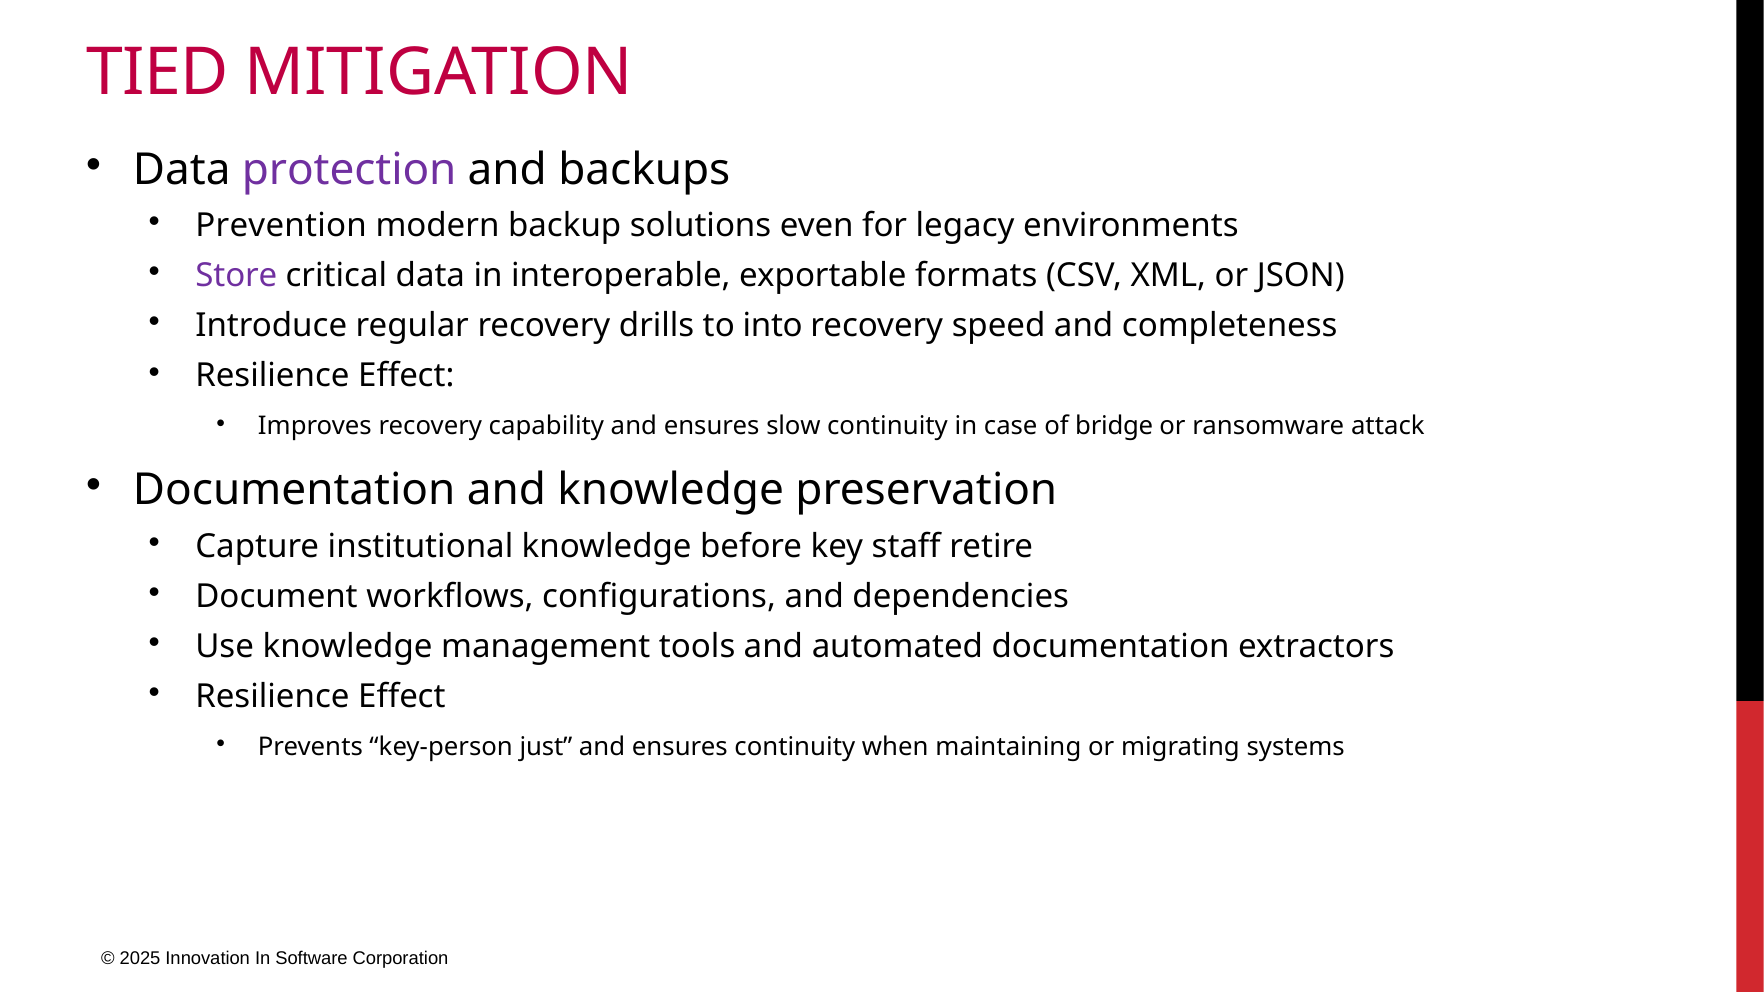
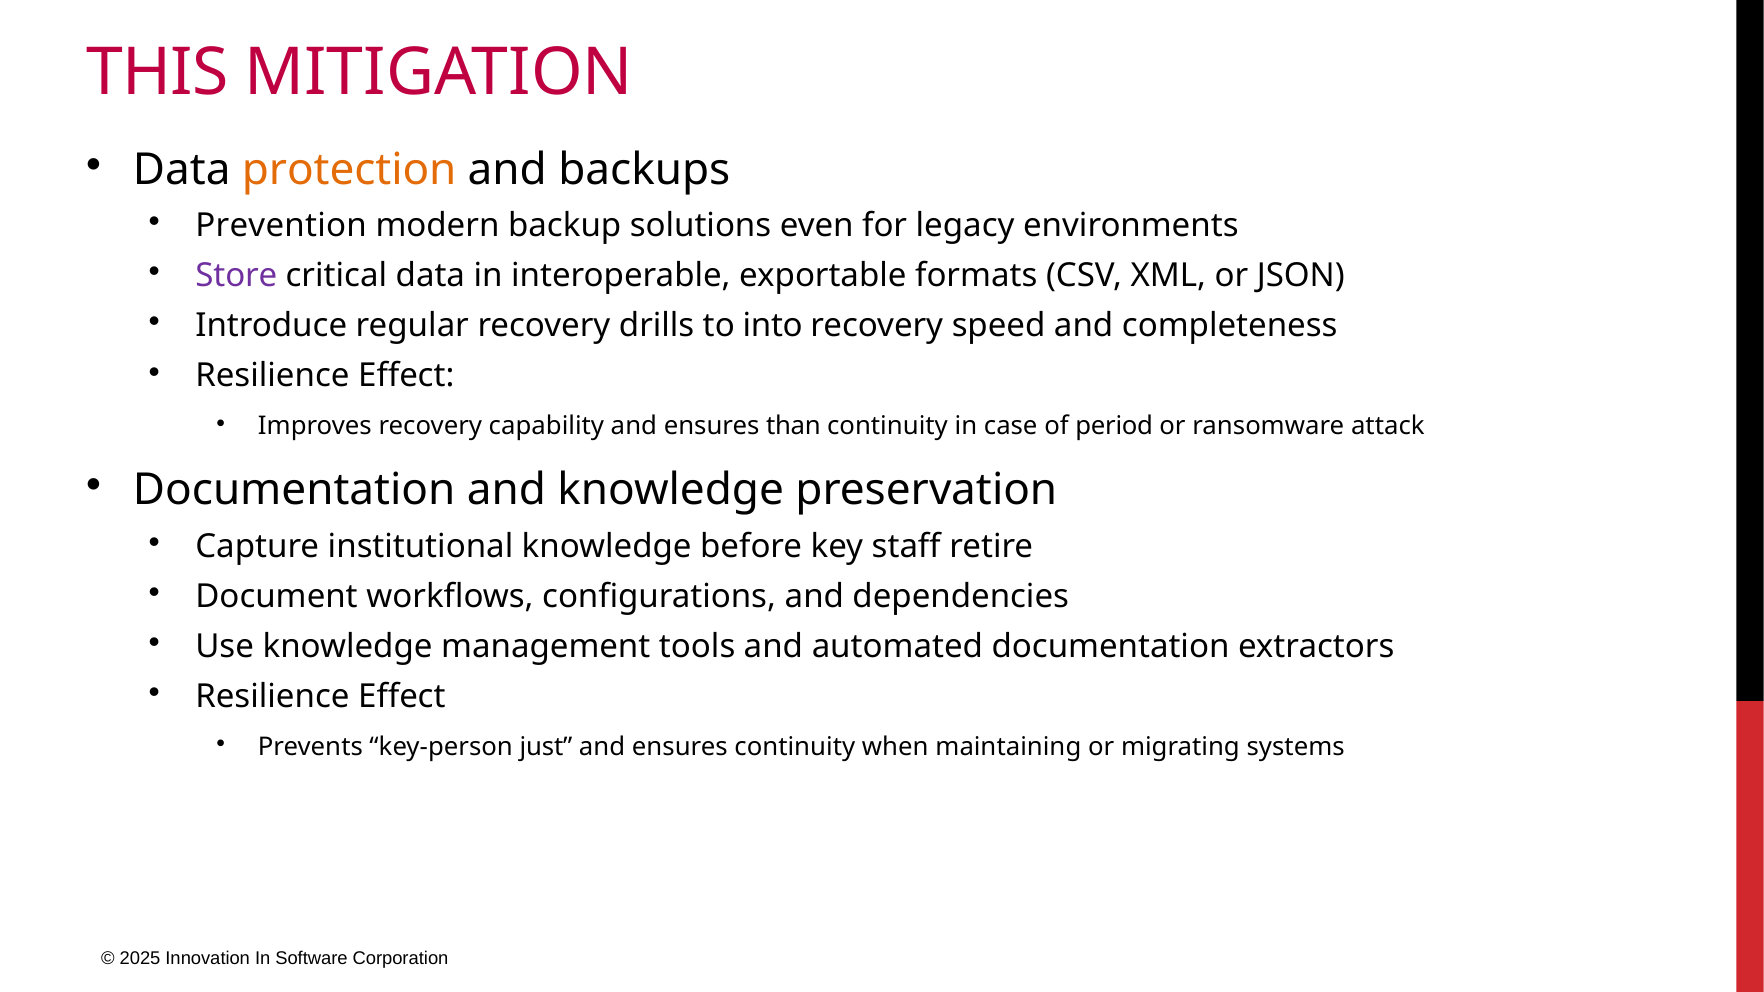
TIED: TIED -> THIS (157, 73)
protection colour: purple -> orange (349, 170)
slow: slow -> than (793, 426)
bridge: bridge -> period (1114, 426)
